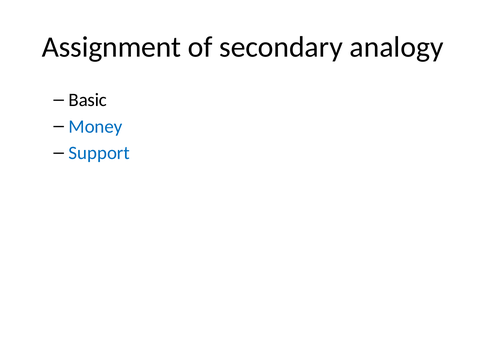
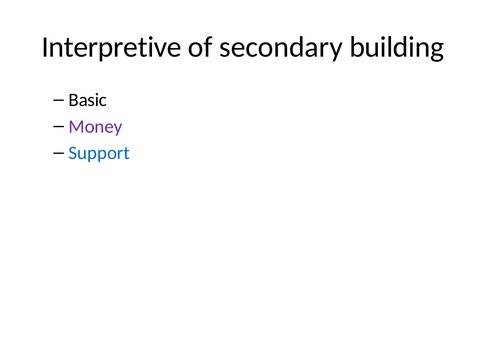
Assignment: Assignment -> Interpretive (112, 47)
analogy: analogy -> building (397, 47)
Money colour: blue -> purple (96, 127)
